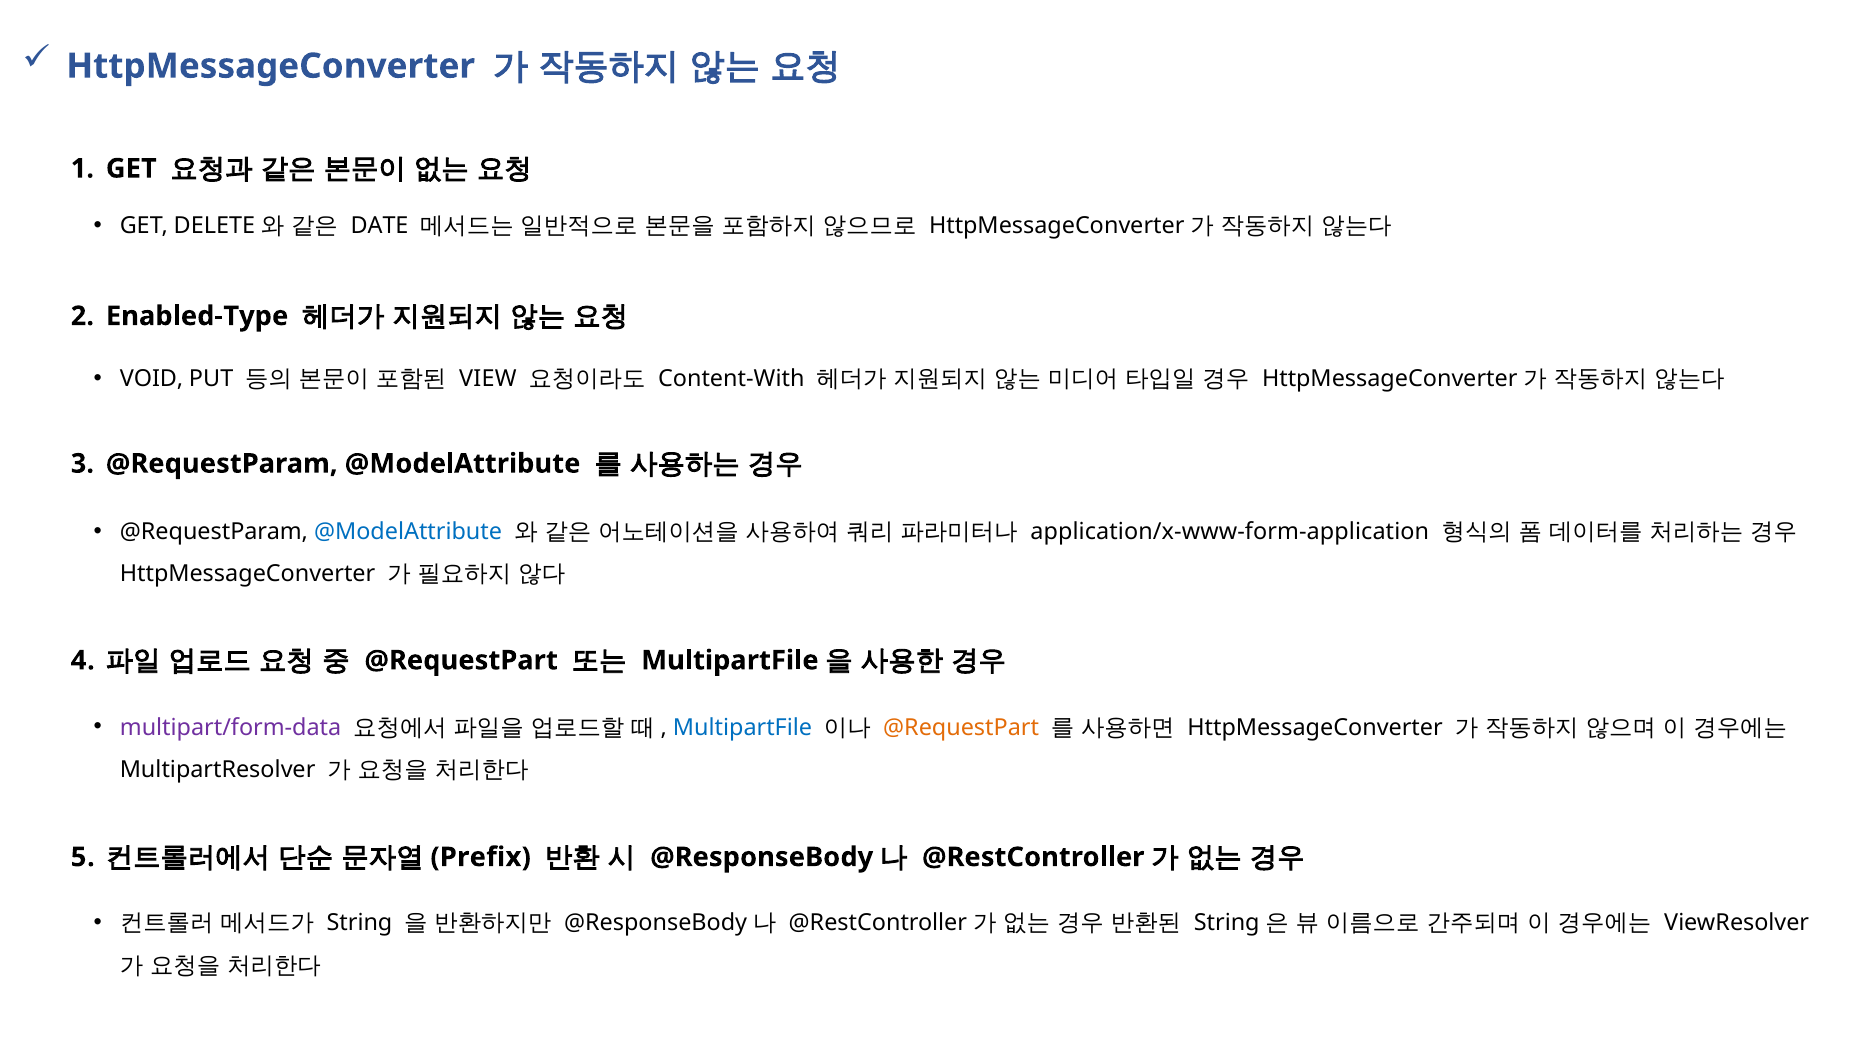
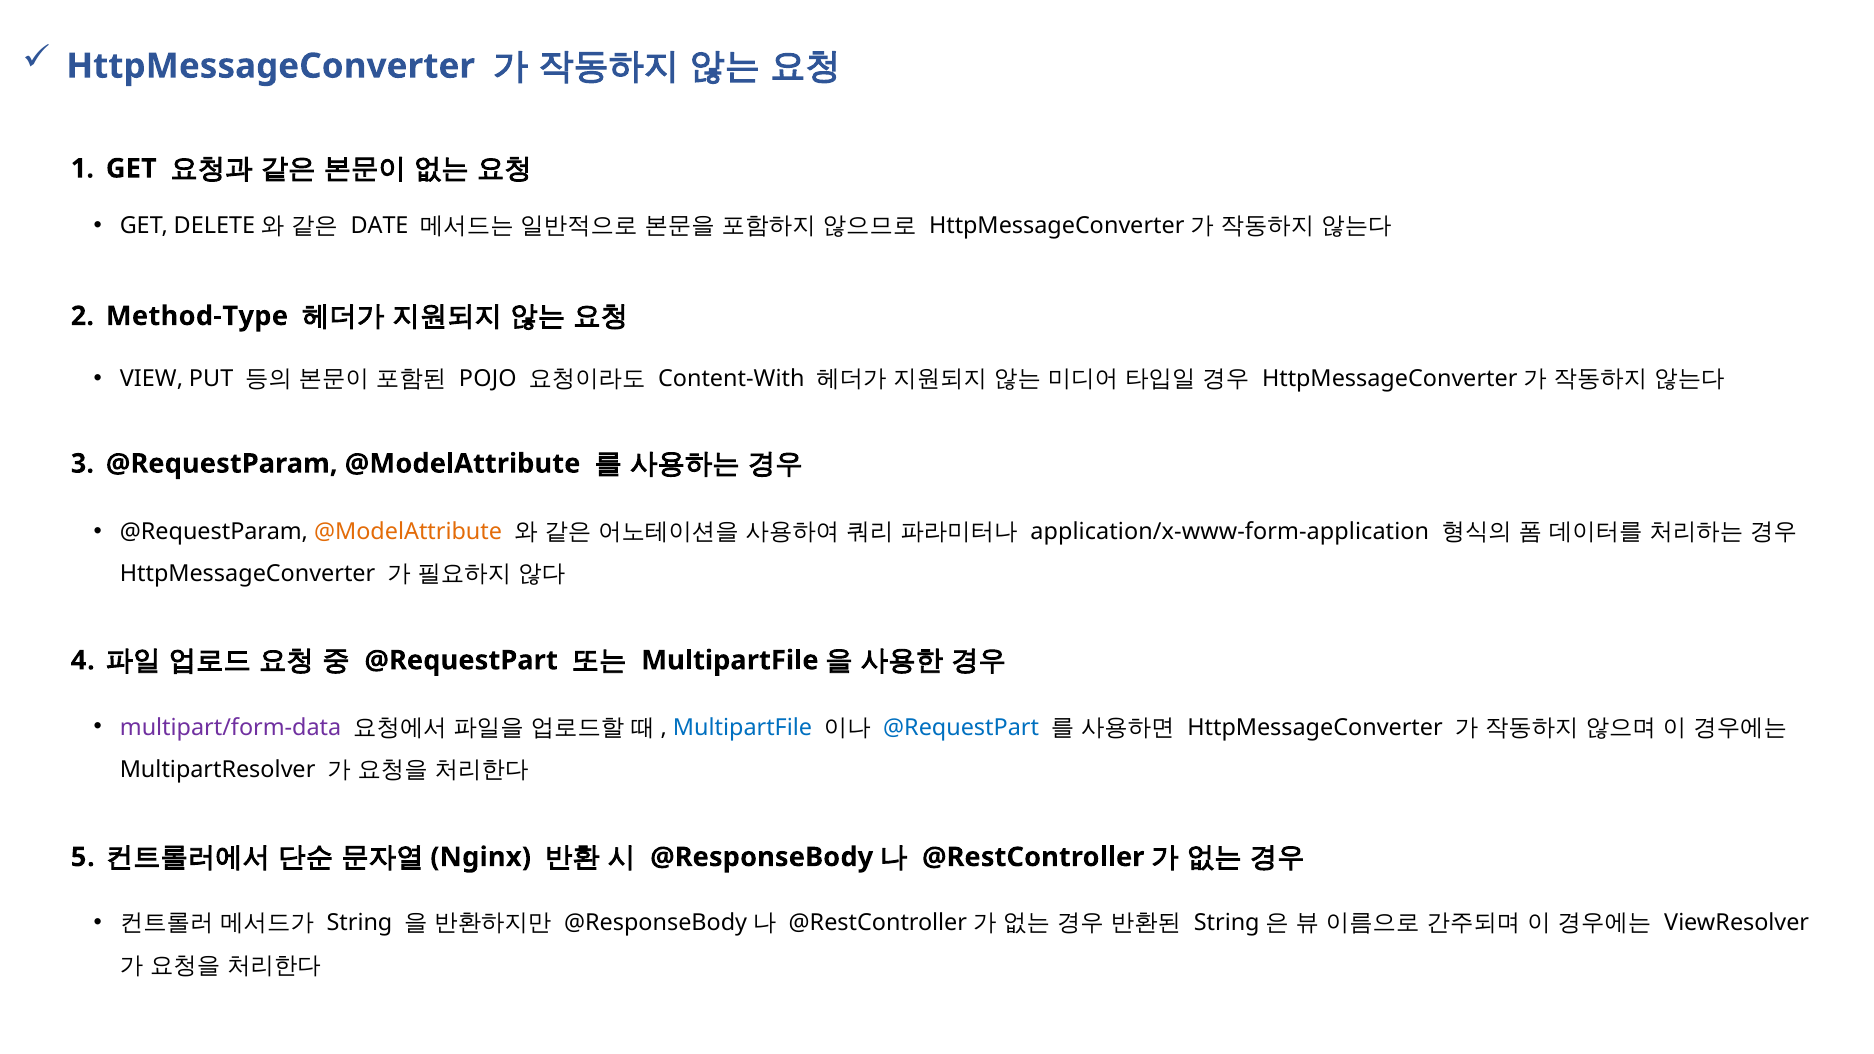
Enabled-Type: Enabled-Type -> Method-Type (197, 316)
VOID: VOID -> VIEW (151, 379)
VIEW: VIEW -> POJO (488, 379)
@ModelAttribute colour: blue -> orange (408, 532)
@RequestPart colour: orange -> blue (961, 728)
Prefix: Prefix -> Nginx (481, 857)
